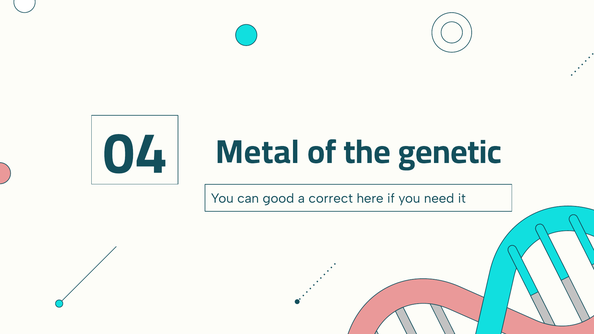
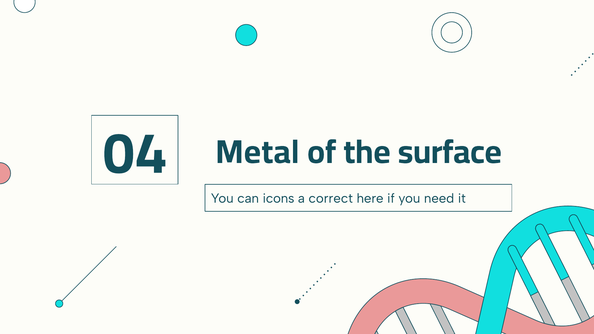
genetic: genetic -> surface (450, 152)
good: good -> icons (278, 199)
